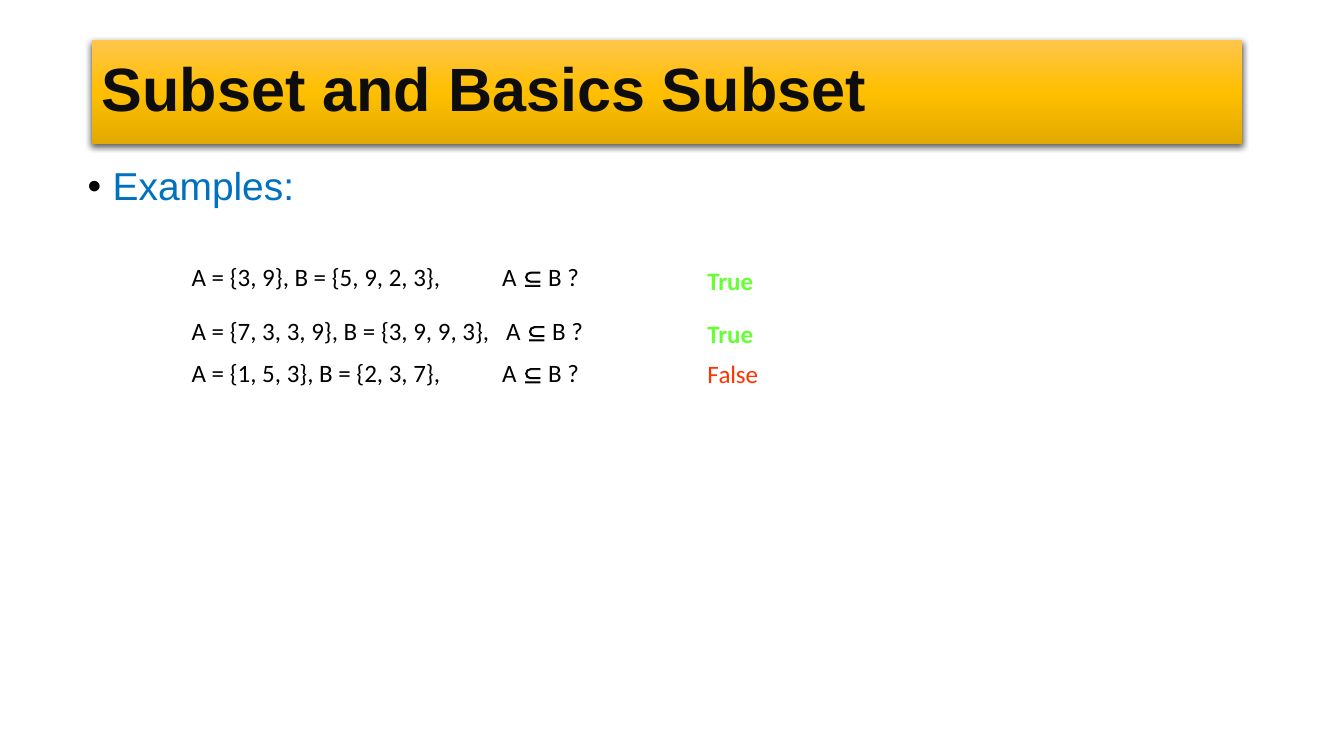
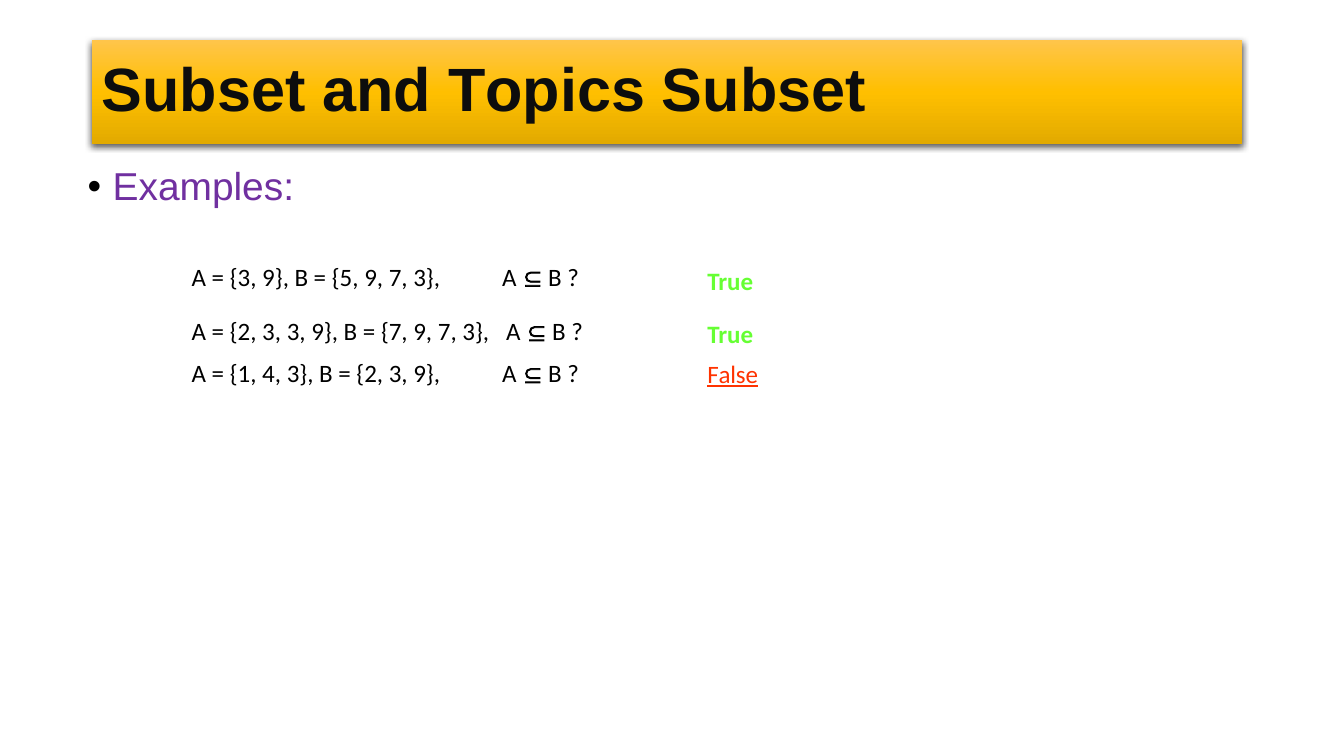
Basics: Basics -> Topics (547, 92)
Examples colour: blue -> purple (203, 188)
5 9 2: 2 -> 7 (398, 278)
7: 7 -> 2 (243, 333)
3: 3 -> 7 (394, 333)
9: 9 -> 7 (447, 333)
1 5: 5 -> 4 (272, 375)
2 3 7: 7 -> 9 (427, 375)
False underline: none -> present (733, 375)
